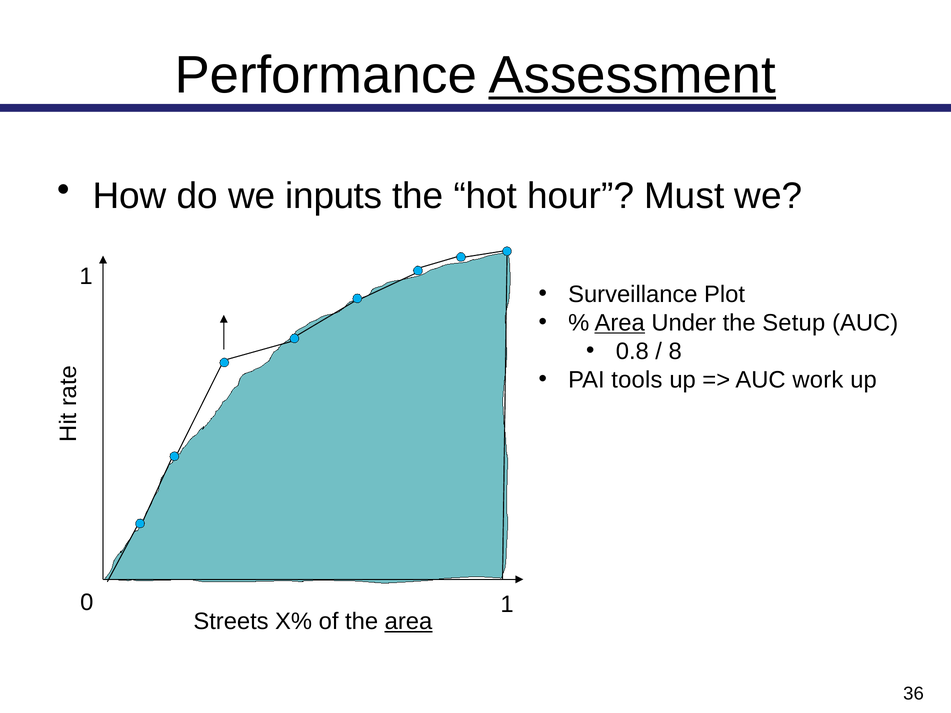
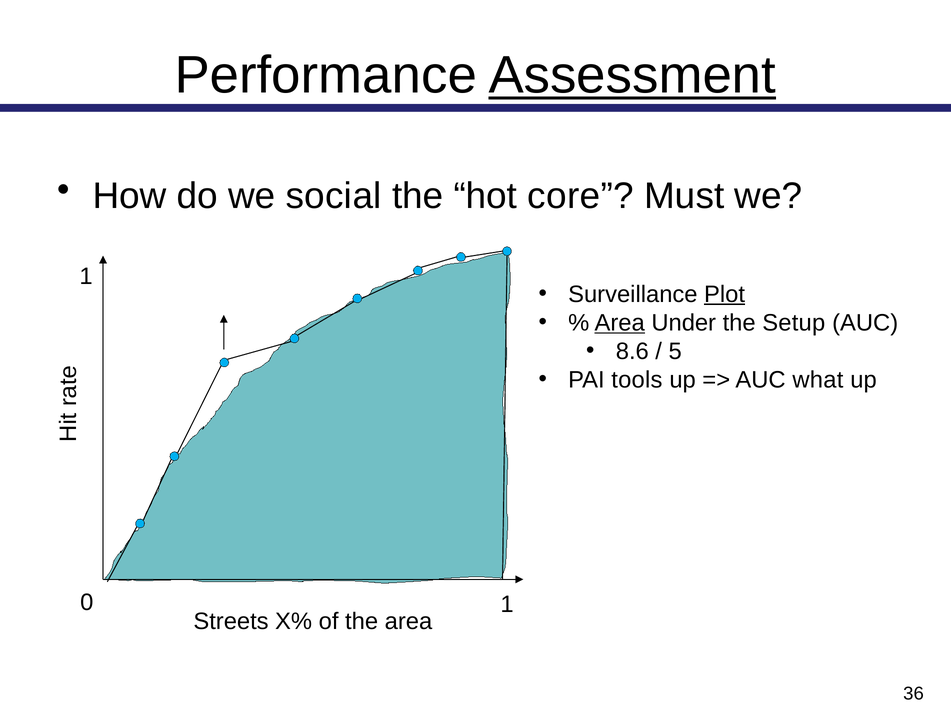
inputs: inputs -> social (334, 196)
hour: hour -> core (581, 196)
Plot underline: none -> present (725, 294)
0.8: 0.8 -> 8.6 (632, 351)
8: 8 -> 5 (675, 351)
work: work -> what (818, 380)
area underline: present -> none (408, 622)
